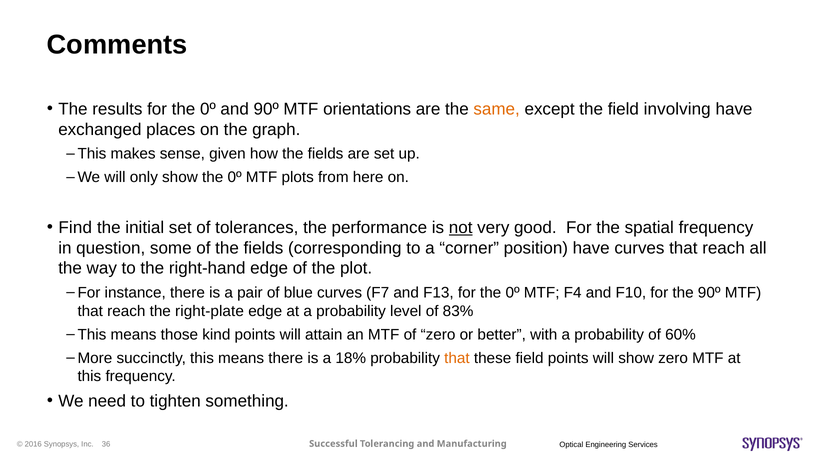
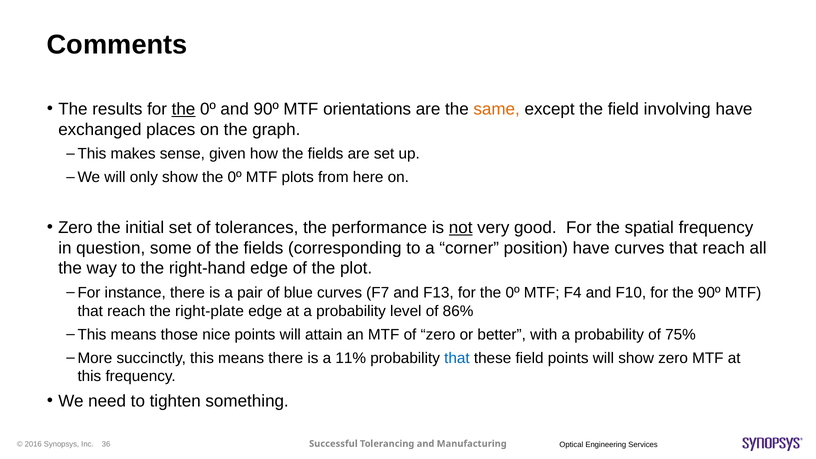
the underline: none -> present (184, 109)
Find: Find -> Zero (75, 227)
83%: 83% -> 86% (458, 311)
kind: kind -> nice (216, 335)
60%: 60% -> 75% (680, 335)
18%: 18% -> 11% (351, 358)
that colour: orange -> blue (457, 358)
